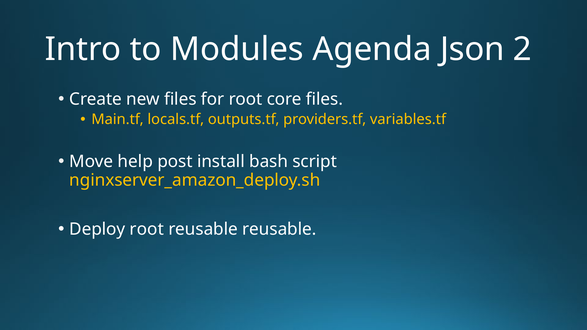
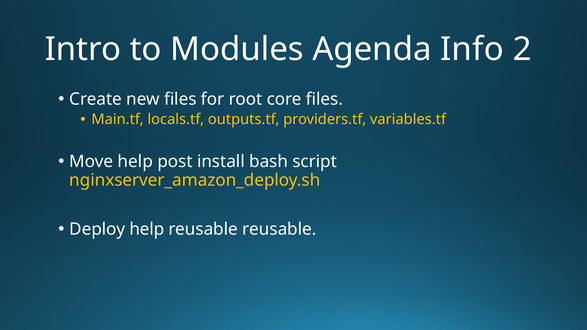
Json: Json -> Info (472, 49)
Deploy root: root -> help (147, 229)
